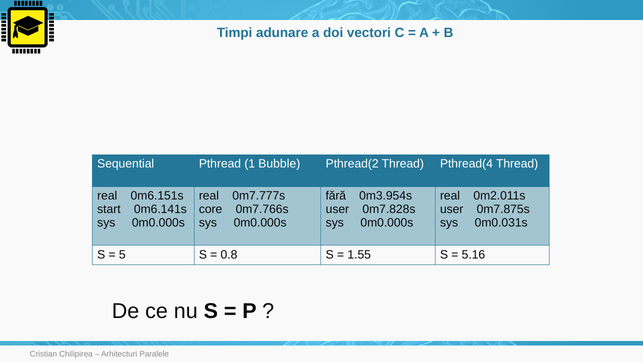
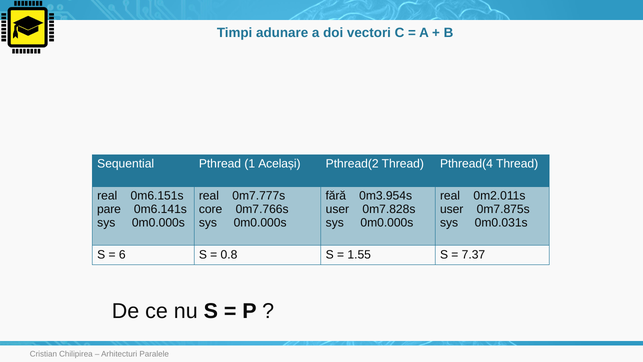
Bubble: Bubble -> Același (279, 164)
start: start -> pare (109, 209)
5: 5 -> 6 (122, 255)
5.16: 5.16 -> 7.37 (473, 255)
